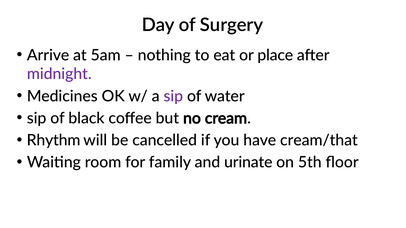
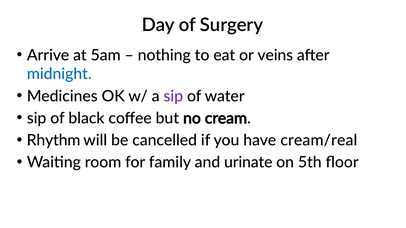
place: place -> veins (275, 55)
midnight colour: purple -> blue (59, 74)
cream/that: cream/that -> cream/real (319, 141)
